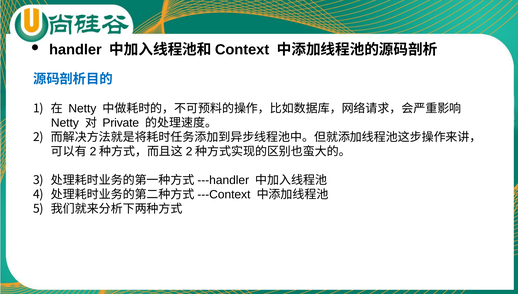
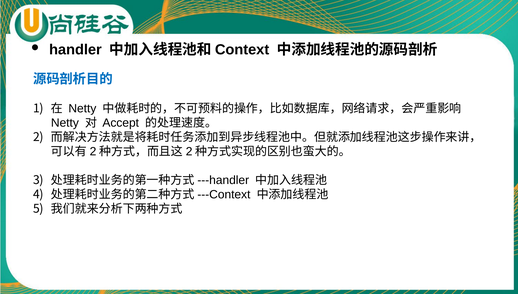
Private: Private -> Accept (121, 123)
